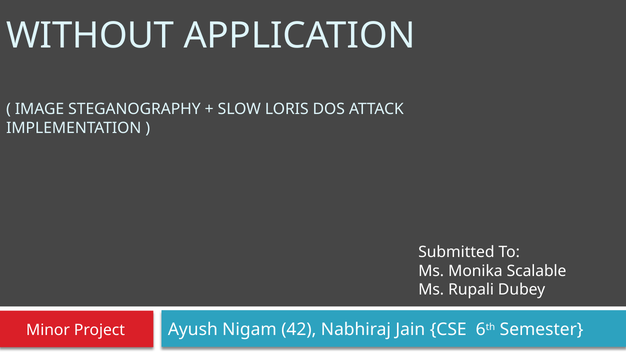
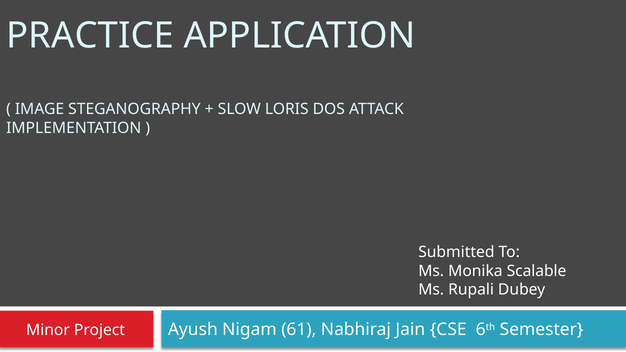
WITHOUT: WITHOUT -> PRACTICE (90, 36)
42: 42 -> 61 (299, 329)
